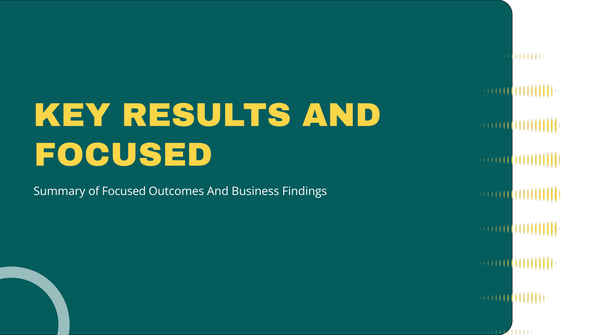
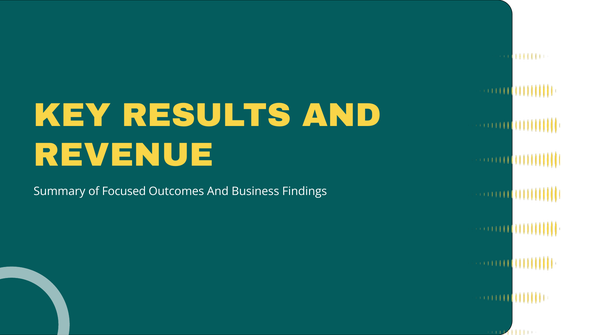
FOCUSED: FOCUSED -> REVENUE (123, 155)
